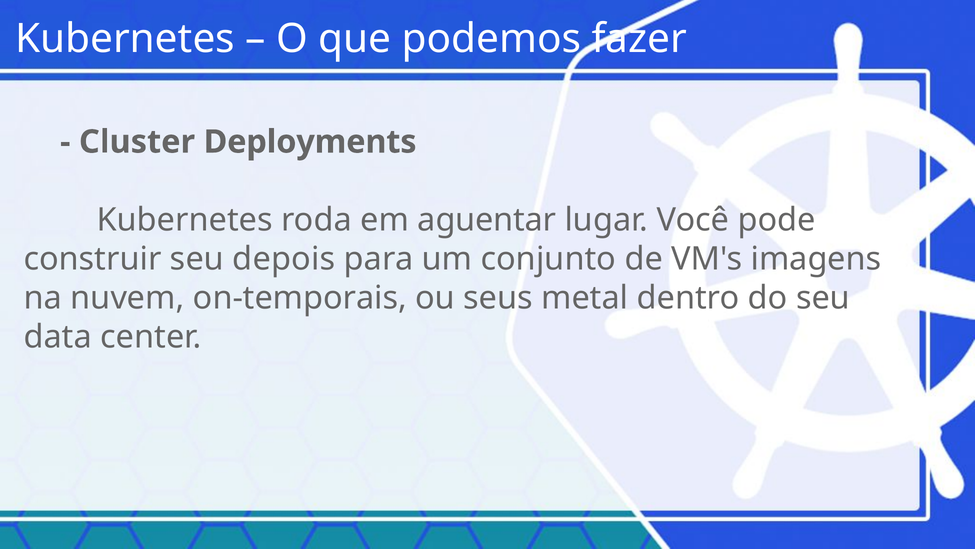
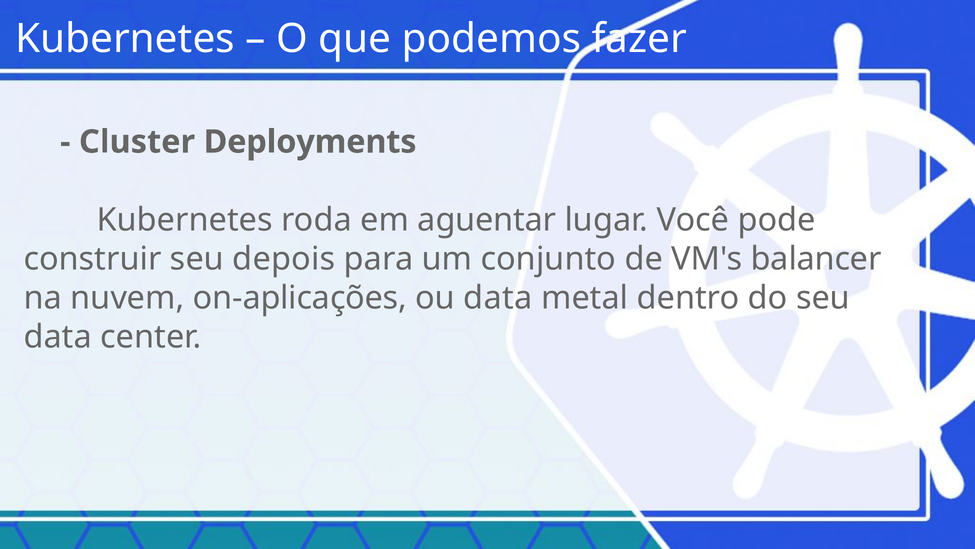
imagens: imagens -> balancer (816, 259)
on-temporais: on-temporais -> on-aplicações (300, 298)
ou seus: seus -> data (498, 298)
